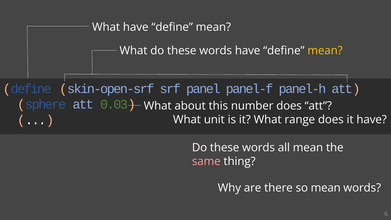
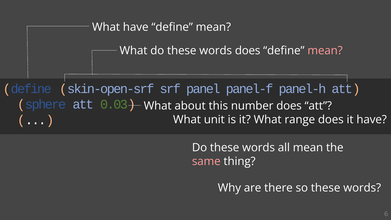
words have: have -> does (248, 51)
mean colour: yellow -> pink (325, 51)
so mean: mean -> these (326, 188)
